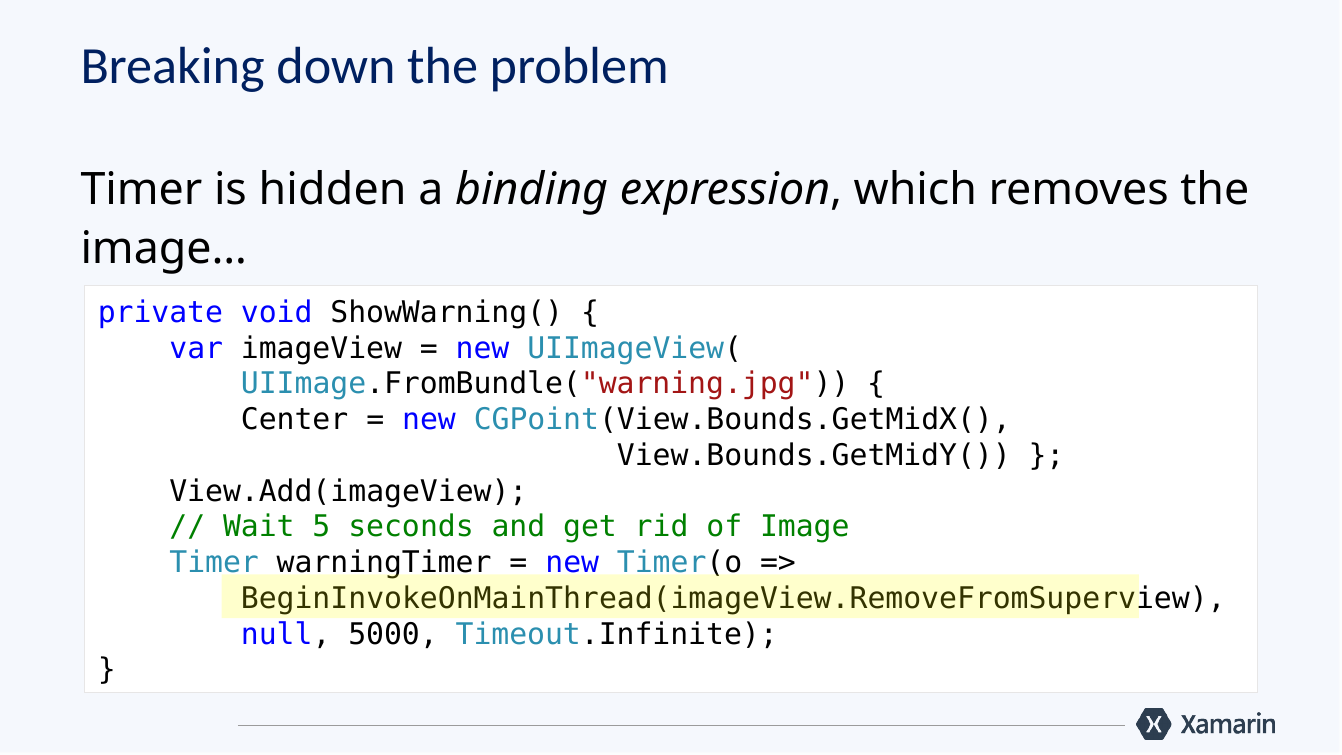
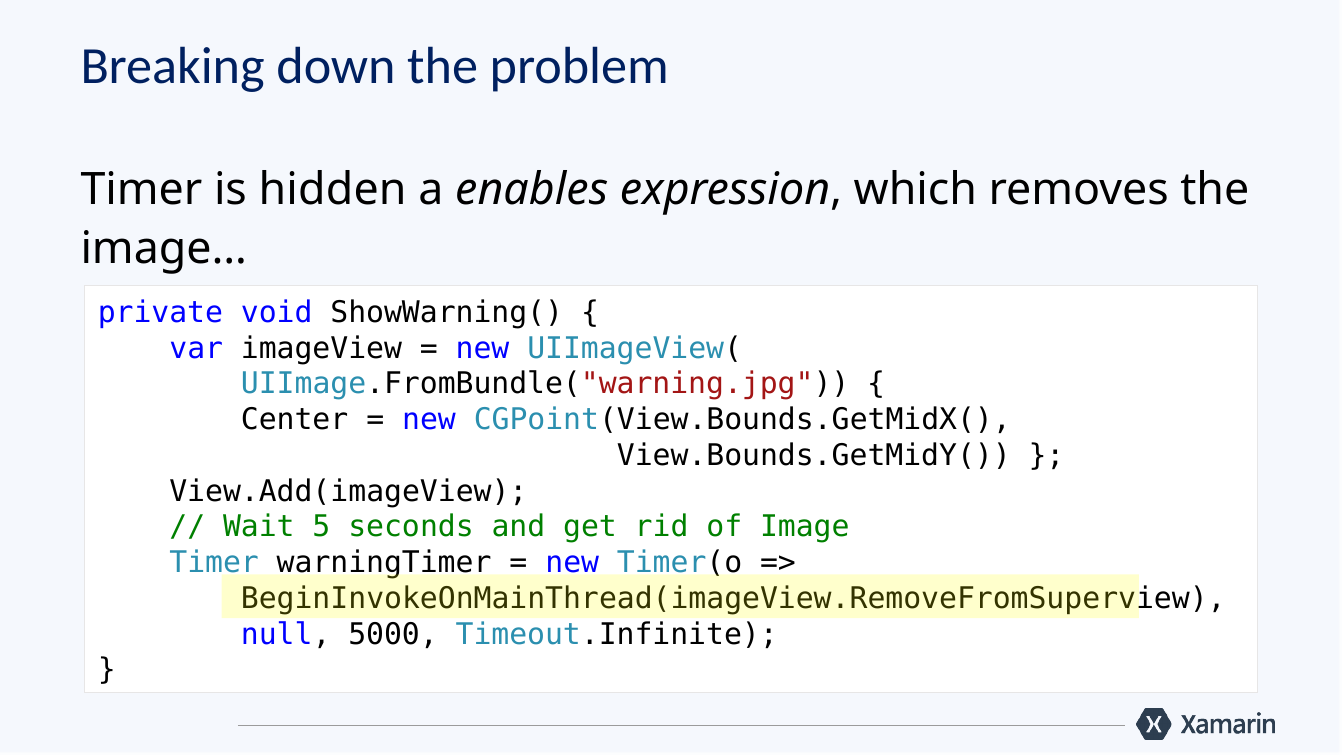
binding: binding -> enables (532, 189)
